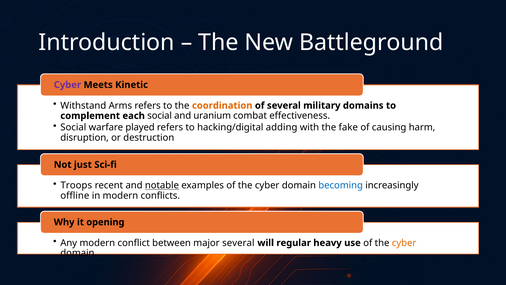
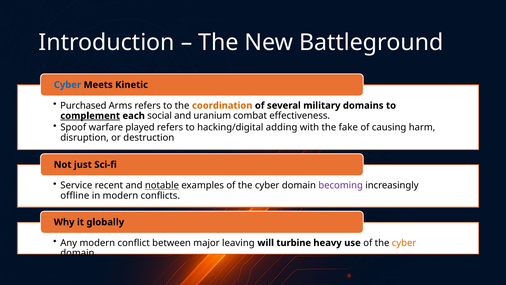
Cyber colour: purple -> blue (67, 85)
Withstand: Withstand -> Purchased (83, 105)
complement underline: none -> present (90, 116)
Social: Social -> Spoof (73, 127)
Troops: Troops -> Service (76, 185)
becoming colour: blue -> purple (341, 185)
opening: opening -> globally (105, 222)
major several: several -> leaving (238, 243)
regular: regular -> turbine (294, 243)
